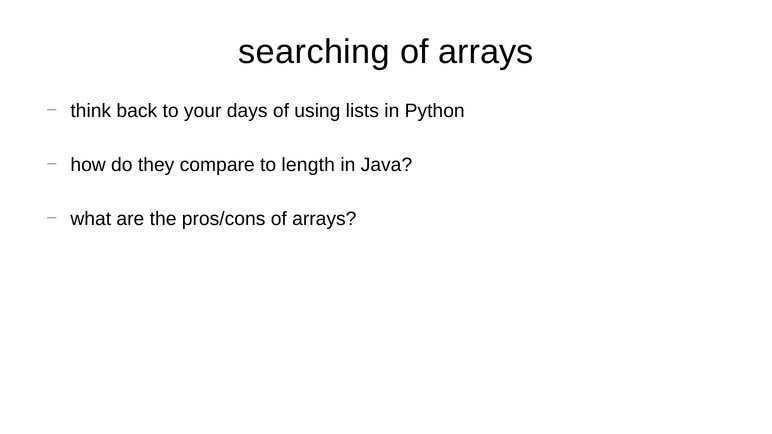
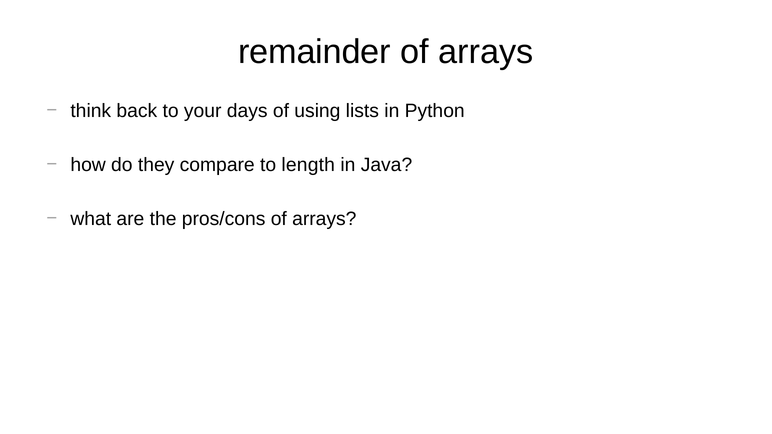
searching: searching -> remainder (314, 52)
